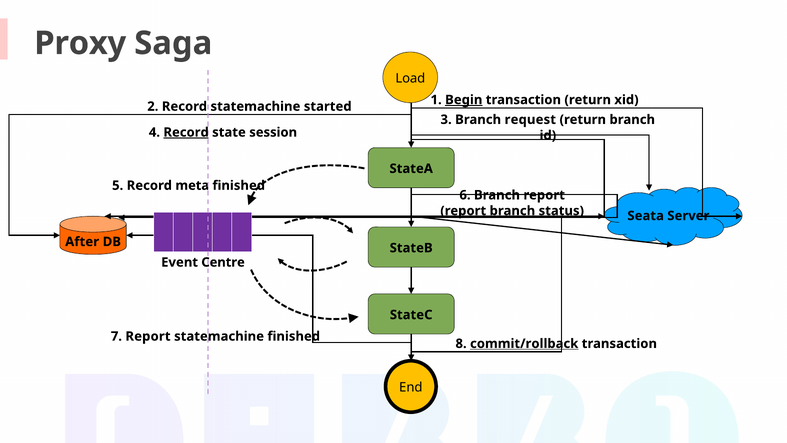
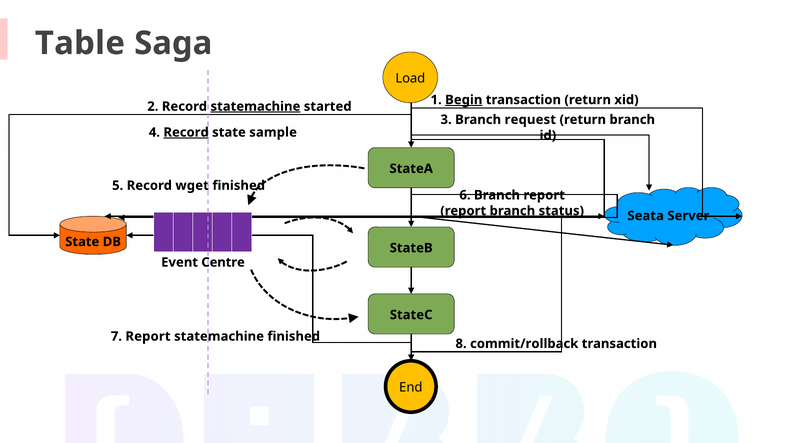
Proxy: Proxy -> Table (80, 43)
statemachine underline: none -> present (255, 106)
session: session -> sample (273, 132)
meta: meta -> wget (192, 185)
After: After -> State (82, 242)
commit/rollback underline: present -> none (524, 343)
